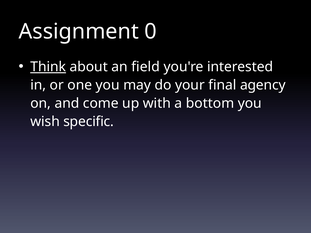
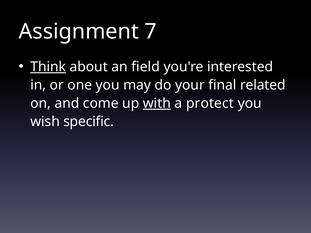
0: 0 -> 7 (151, 32)
agency: agency -> related (263, 85)
with underline: none -> present (157, 103)
bottom: bottom -> protect (210, 103)
